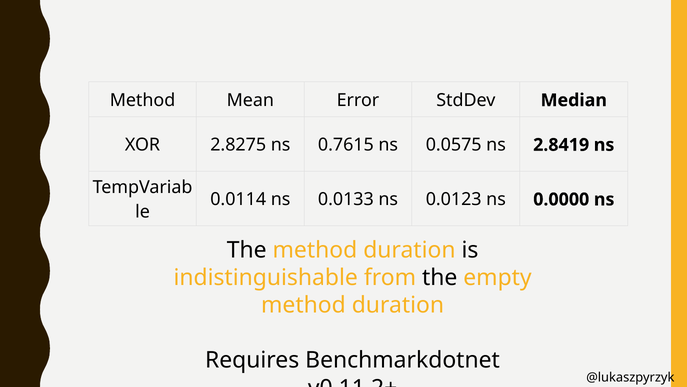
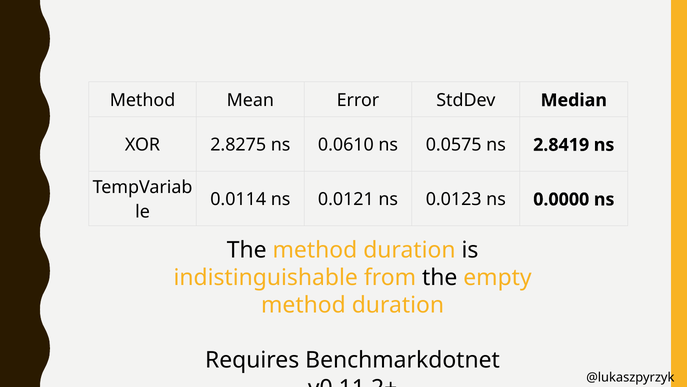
0.7615: 0.7615 -> 0.0610 (346, 145)
0.0133: 0.0133 -> 0.0121 (346, 199)
